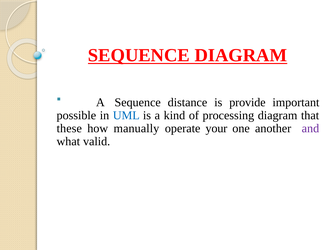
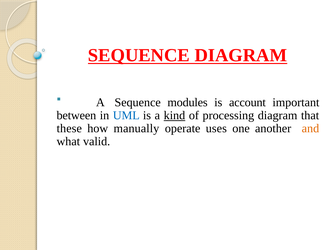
distance: distance -> modules (188, 103)
provide: provide -> account (247, 103)
possible: possible -> between (76, 116)
kind underline: none -> present (174, 116)
your: your -> uses (216, 129)
and colour: purple -> orange (310, 129)
